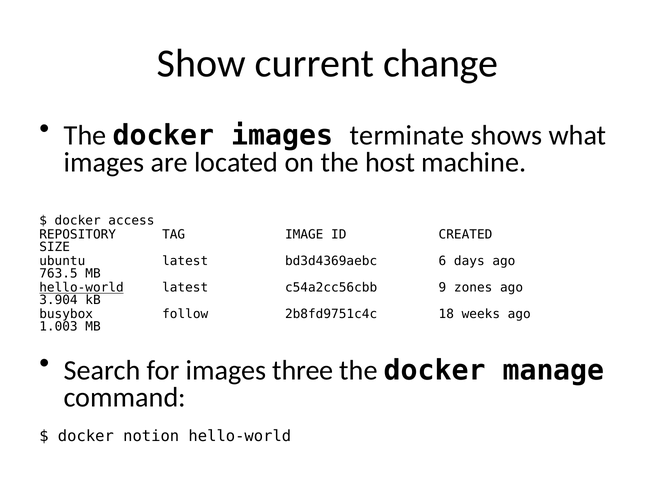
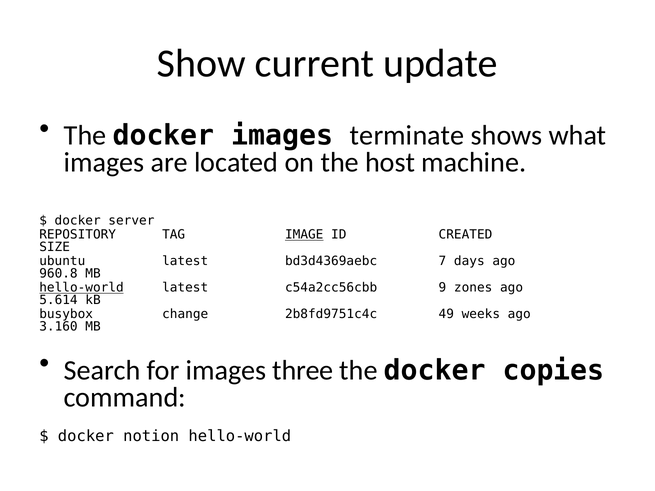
change: change -> update (440, 63)
access: access -> server (131, 221)
IMAGE underline: none -> present (304, 235)
6: 6 -> 7 (442, 261)
763.5: 763.5 -> 960.8 (58, 274)
3.904: 3.904 -> 5.614 (58, 300)
follow: follow -> change (185, 314)
18: 18 -> 49 (446, 314)
1.003: 1.003 -> 3.160 (58, 327)
manage: manage -> copies (554, 370)
